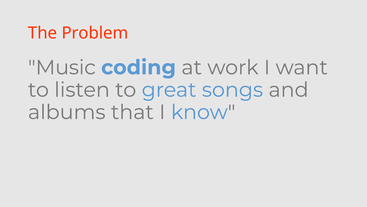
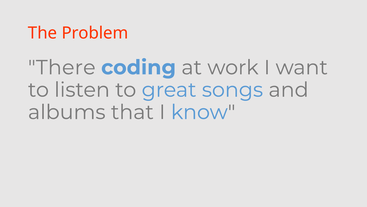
Music: Music -> There (62, 67)
